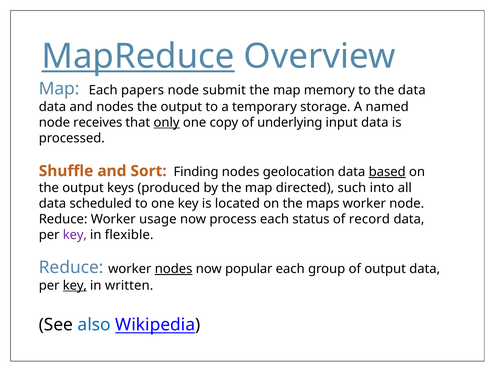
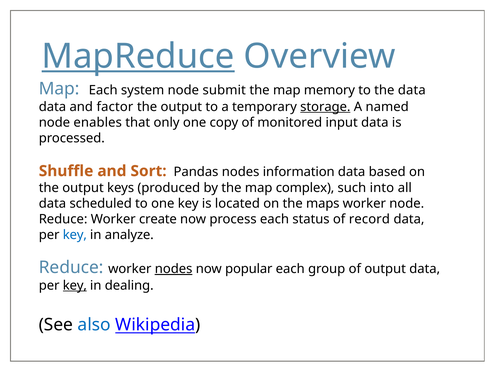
papers: papers -> system (143, 90)
and nodes: nodes -> factor (115, 107)
storage underline: none -> present (325, 107)
receives: receives -> enables (98, 123)
only underline: present -> none (167, 123)
underlying: underlying -> monitored (290, 123)
Finding: Finding -> Pandas (196, 172)
geolocation: geolocation -> information (299, 172)
based underline: present -> none (387, 172)
directed: directed -> complex (305, 188)
usage: usage -> create (158, 219)
key colour: purple -> blue (75, 235)
flexible: flexible -> analyze (129, 235)
written: written -> dealing (129, 286)
